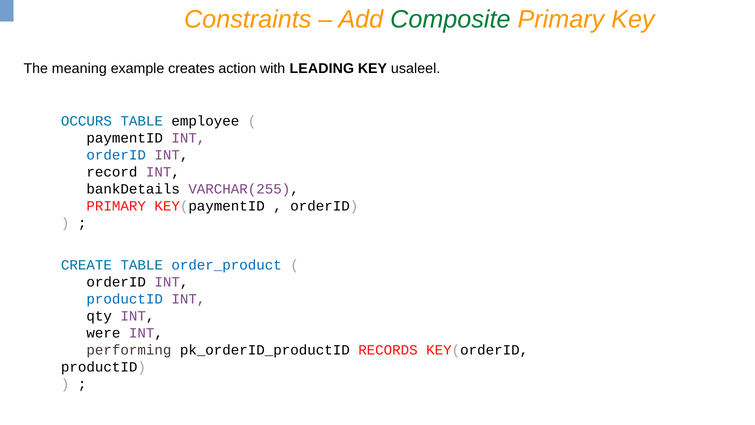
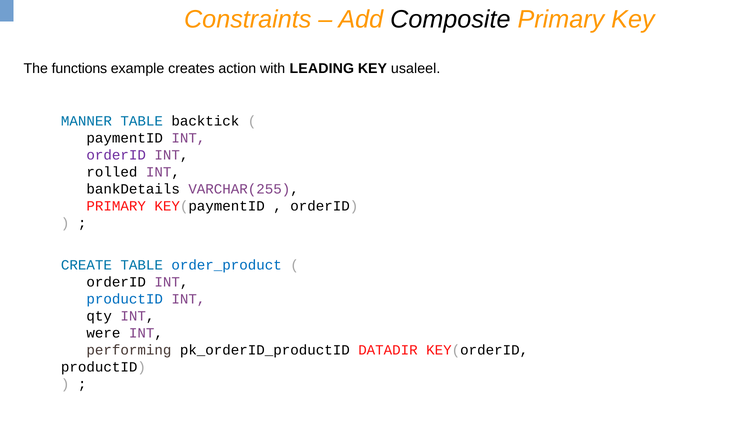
Composite colour: green -> black (450, 20)
meaning: meaning -> functions (79, 69)
OCCURS: OCCURS -> MANNER (86, 121)
employee: employee -> backtick (205, 121)
orderID colour: blue -> purple (116, 155)
record: record -> rolled (112, 172)
RECORDS: RECORDS -> DATADIR (388, 350)
